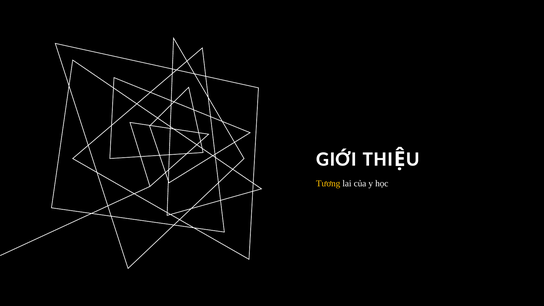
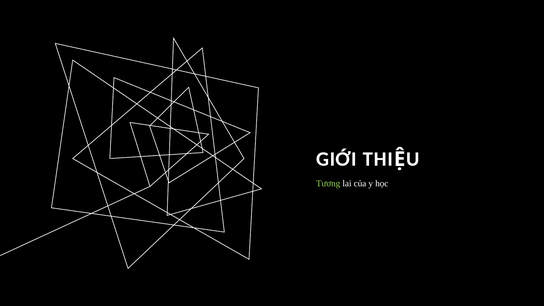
Tương colour: yellow -> light green (328, 184)
